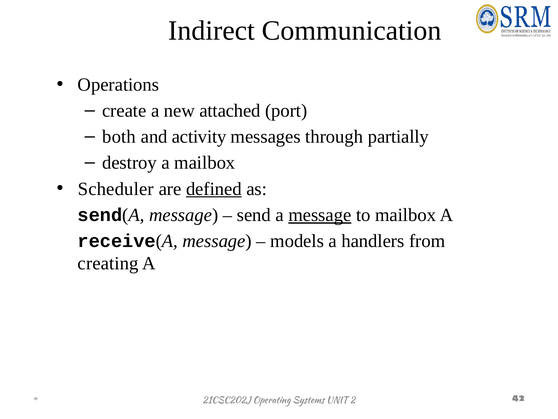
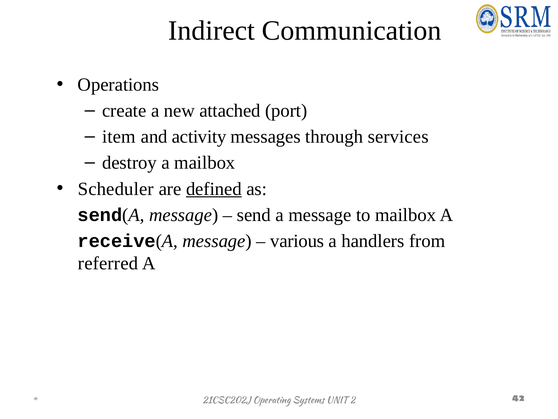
both: both -> item (119, 137)
partially: partially -> services (398, 137)
message underline: present -> none (320, 215)
models: models -> various (297, 241)
creating: creating -> referred (108, 263)
